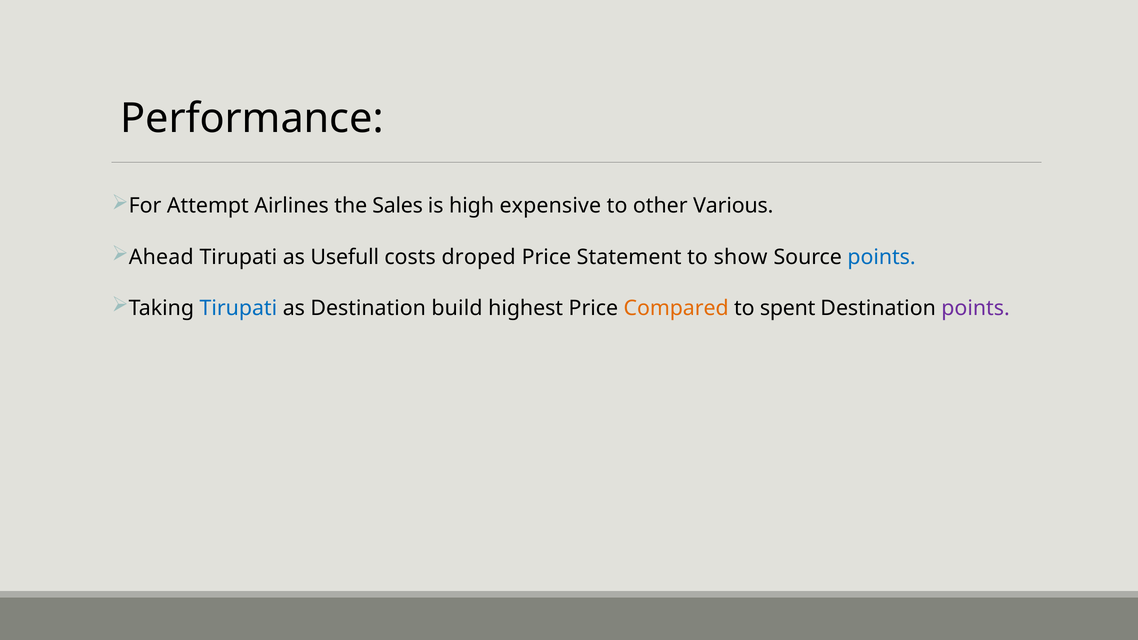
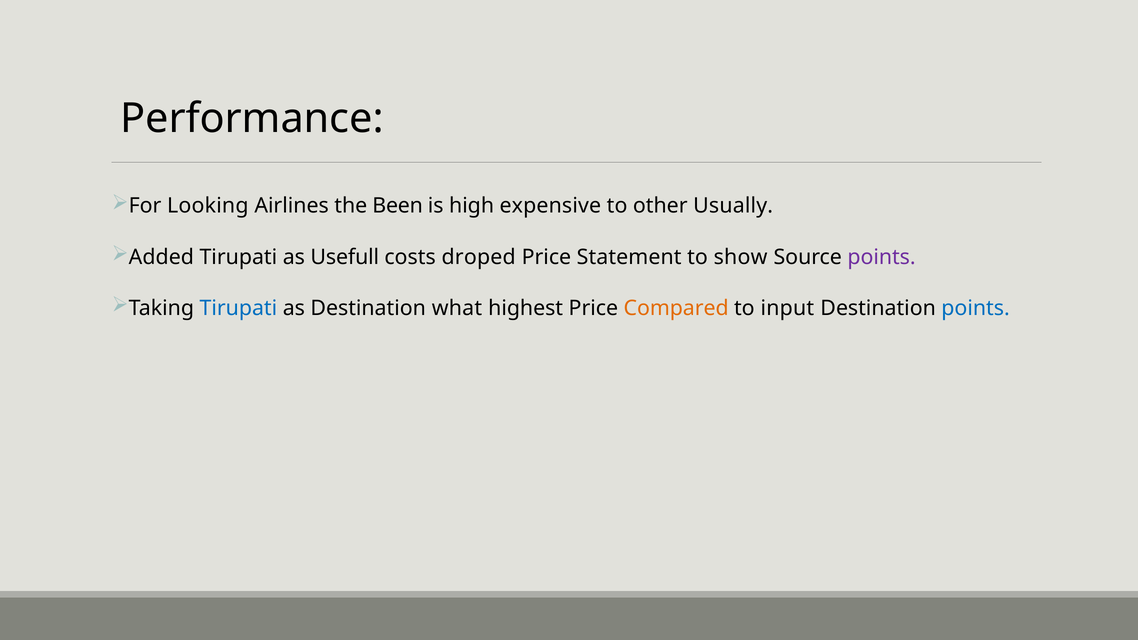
Attempt: Attempt -> Looking (208, 206)
Sales: Sales -> Been (398, 206)
Various: Various -> Usually (733, 206)
Ahead: Ahead -> Added (161, 257)
points colour: blue -> purple (882, 257)
build: build -> what (457, 308)
spent: spent -> input (787, 308)
points colour: purple -> blue (976, 308)
